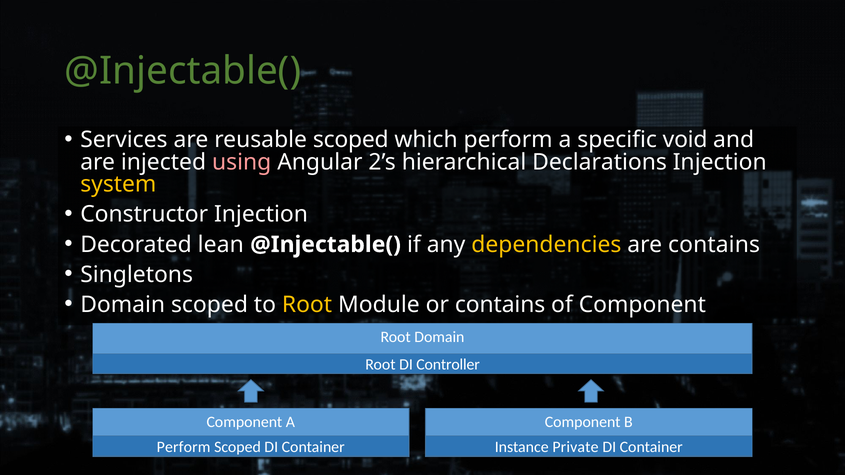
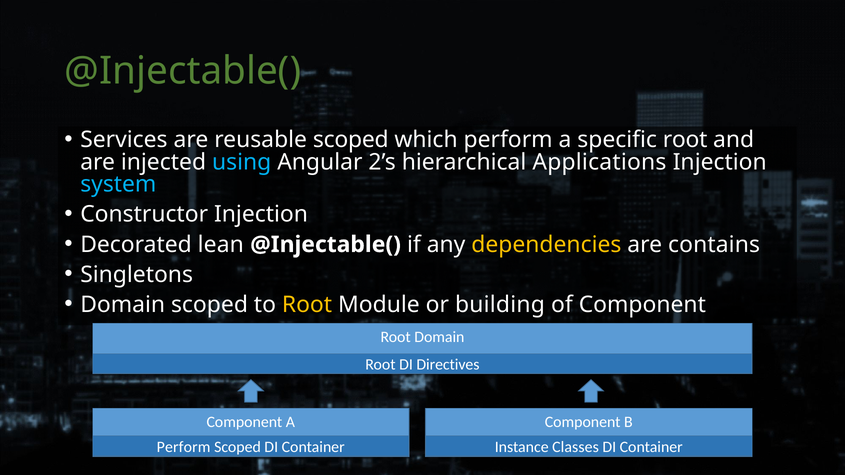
specific void: void -> root (685, 140)
using colour: pink -> light blue (242, 162)
Declarations: Declarations -> Applications (599, 162)
system colour: yellow -> light blue (118, 184)
or contains: contains -> building (500, 305)
Controller: Controller -> Directives (448, 365)
Private: Private -> Classes (576, 447)
